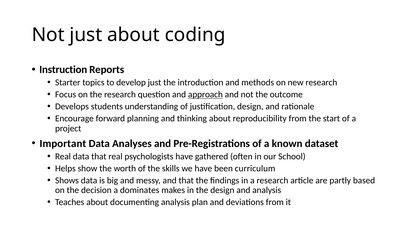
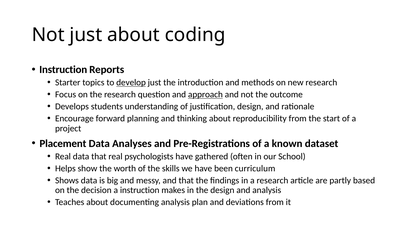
develop underline: none -> present (131, 83)
Important: Important -> Placement (63, 143)
a dominates: dominates -> instruction (140, 190)
